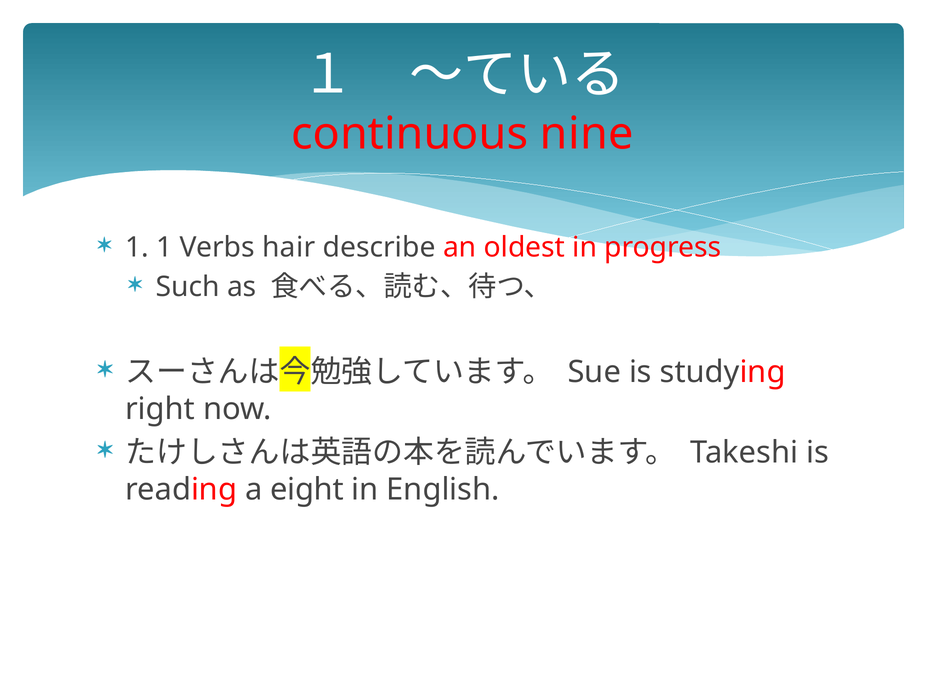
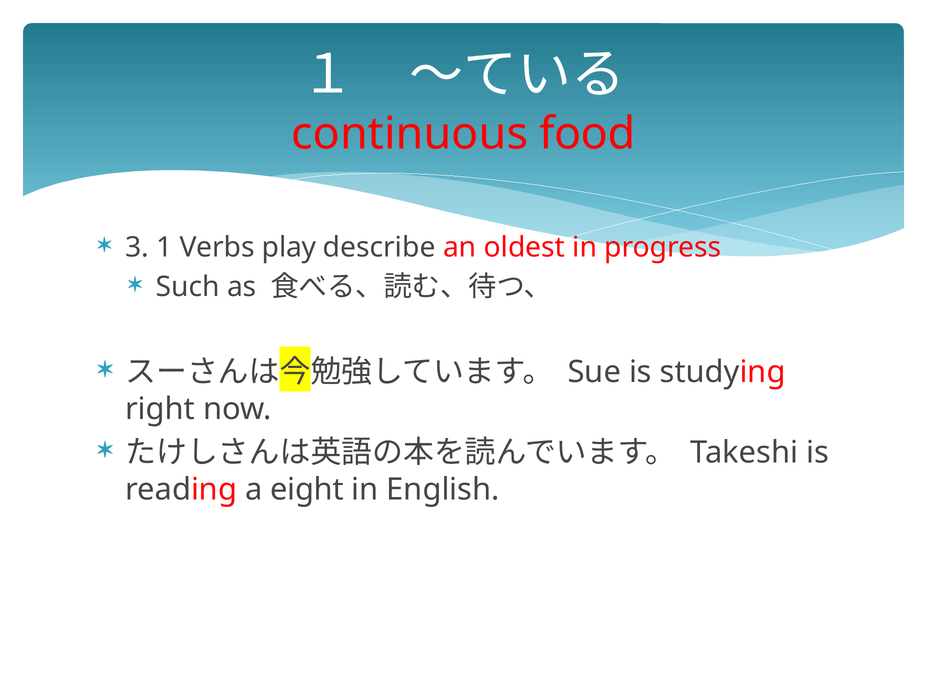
nine: nine -> food (587, 134)
1: 1 -> 3 (137, 247)
hair: hair -> play (289, 247)
